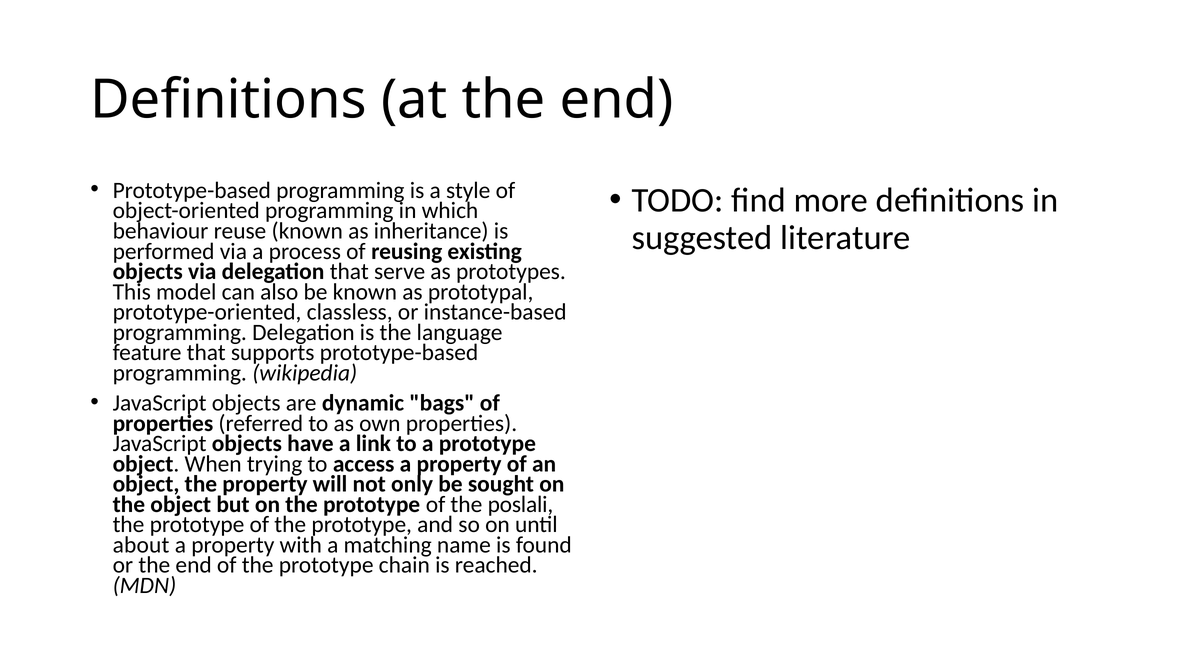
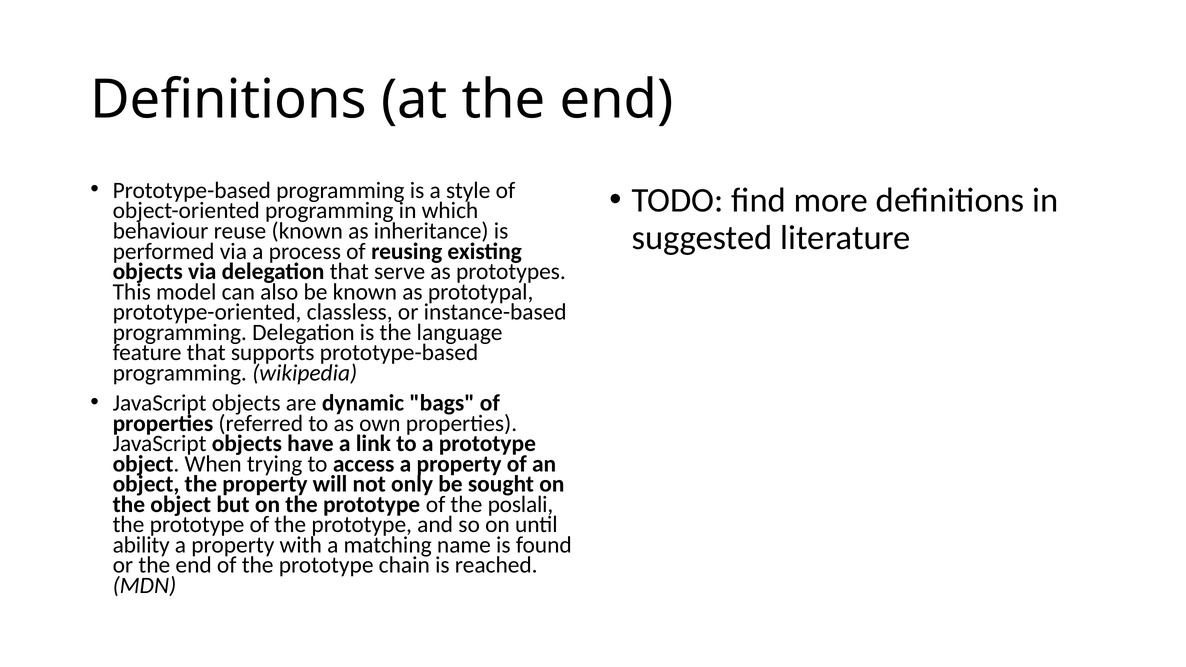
about: about -> ability (141, 545)
